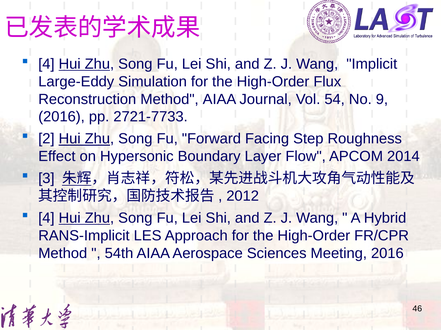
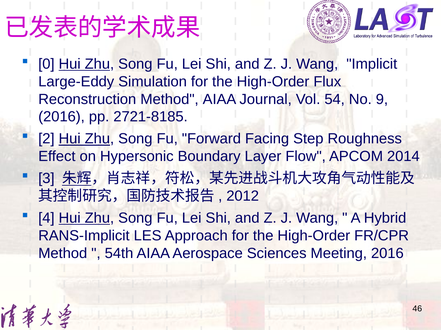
4: 4 -> 0 (46, 64)
2721-7733: 2721-7733 -> 2721-8185 (151, 117)
